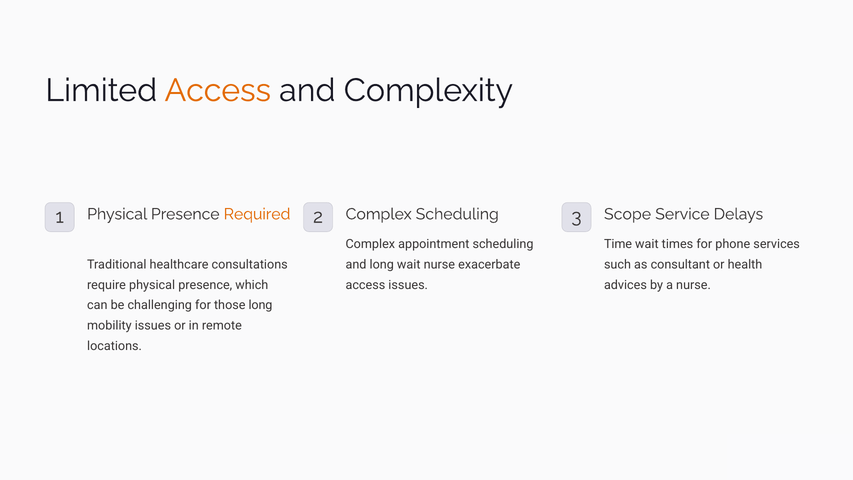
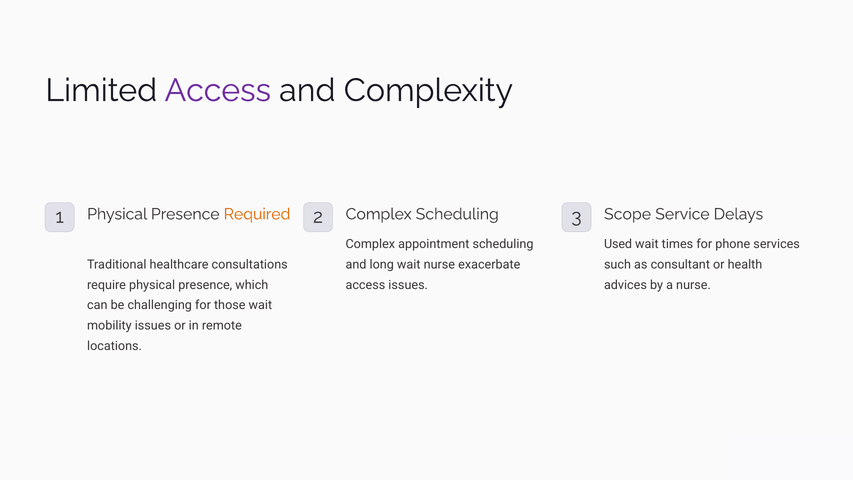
Access colour: orange -> purple (218, 90)
Time: Time -> Used (618, 244)
those long: long -> wait (260, 305)
